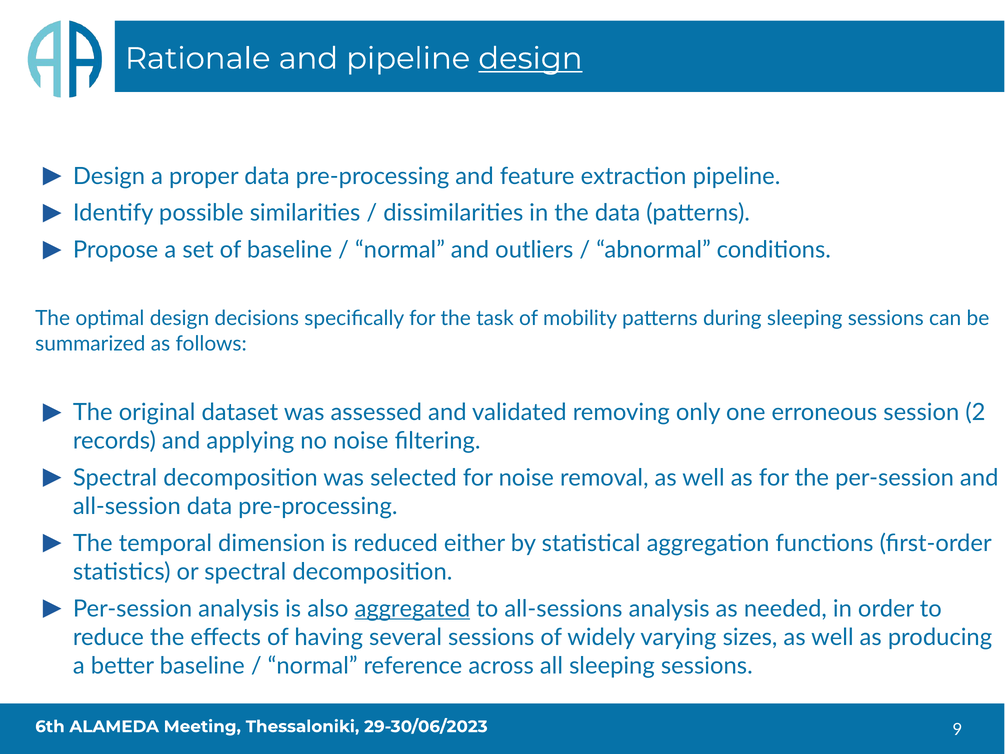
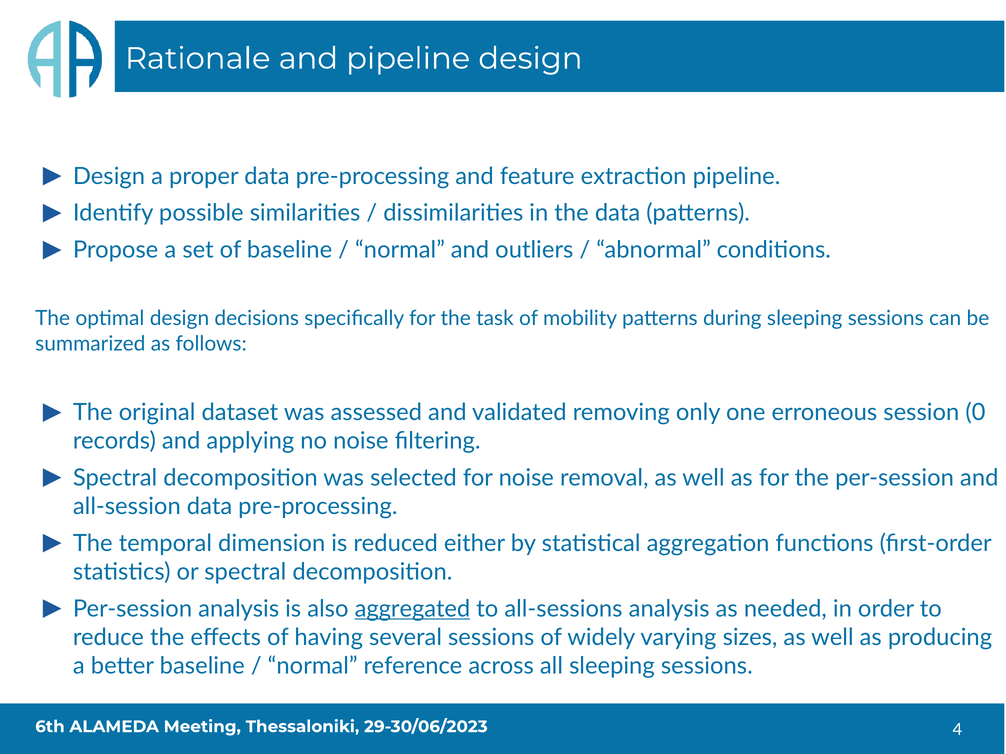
design underline: present -> none (530, 59)
2: 2 -> 0 (975, 413)
9: 9 -> 4 (957, 730)
